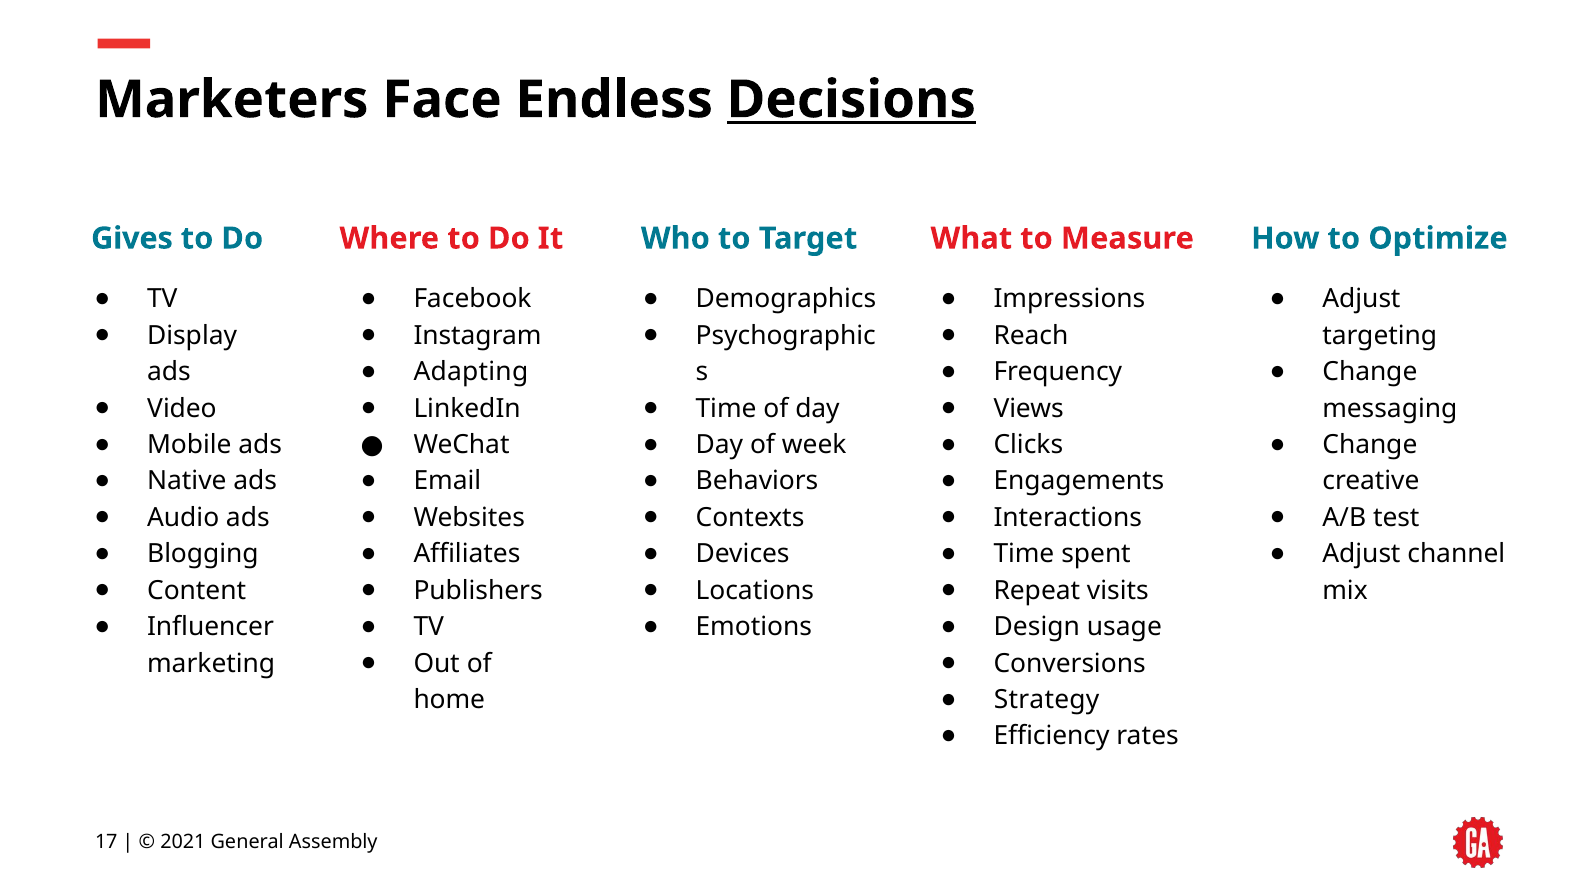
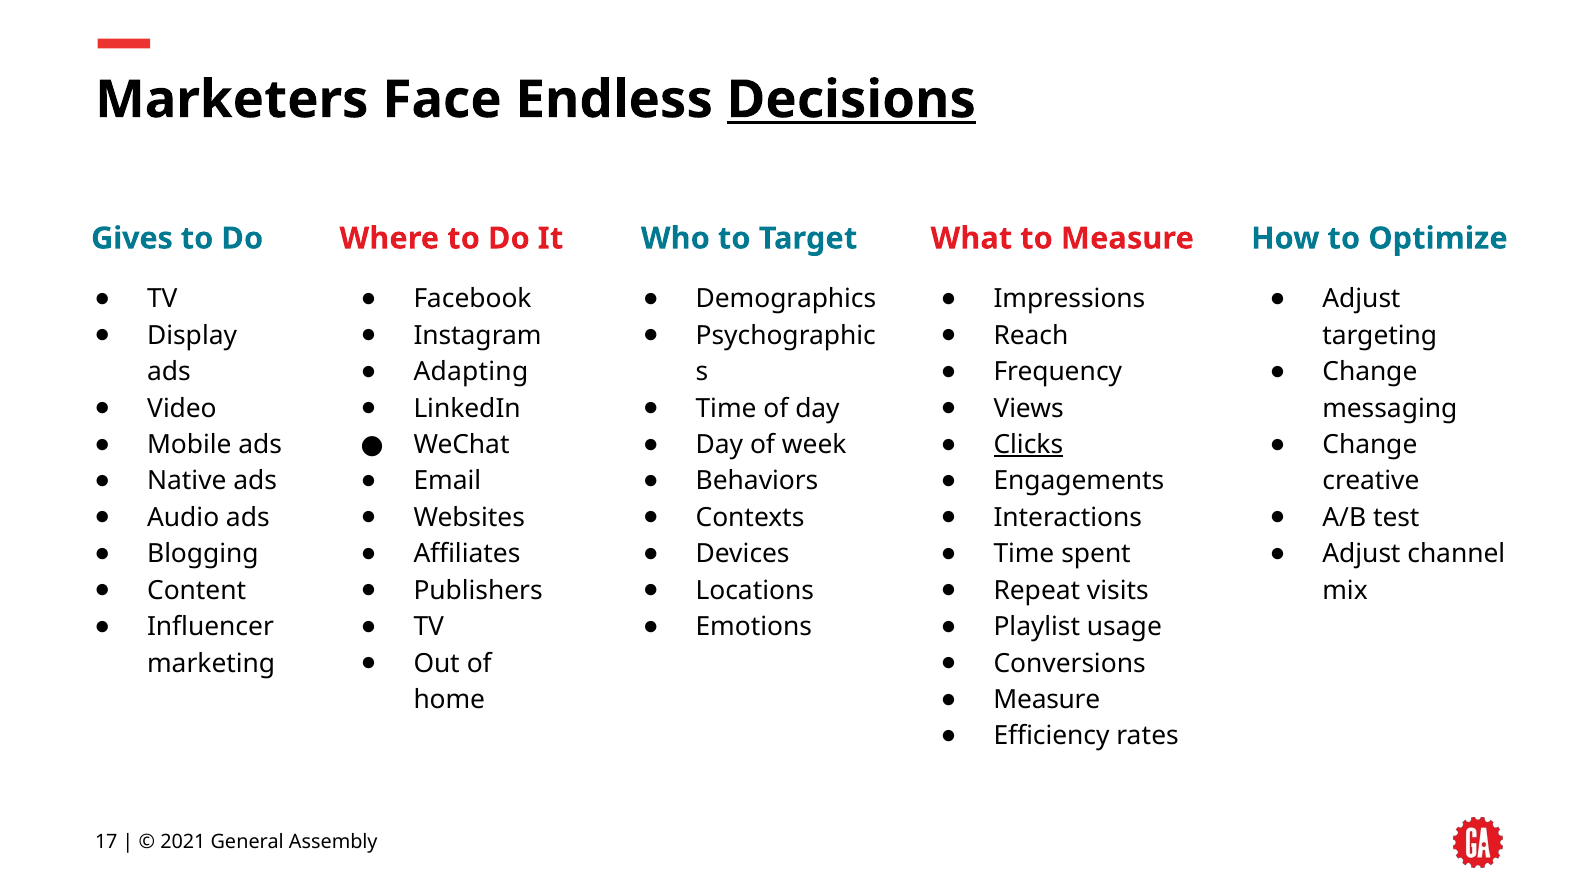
Clicks underline: none -> present (1028, 445)
Design: Design -> Playlist (1037, 627)
Strategy: Strategy -> Measure (1047, 700)
